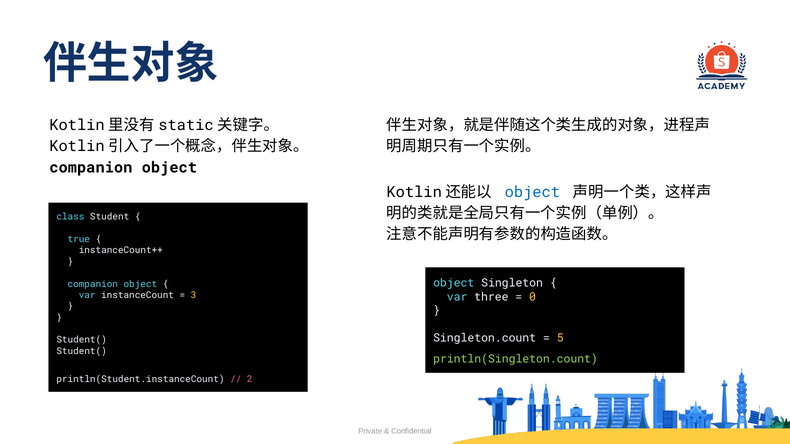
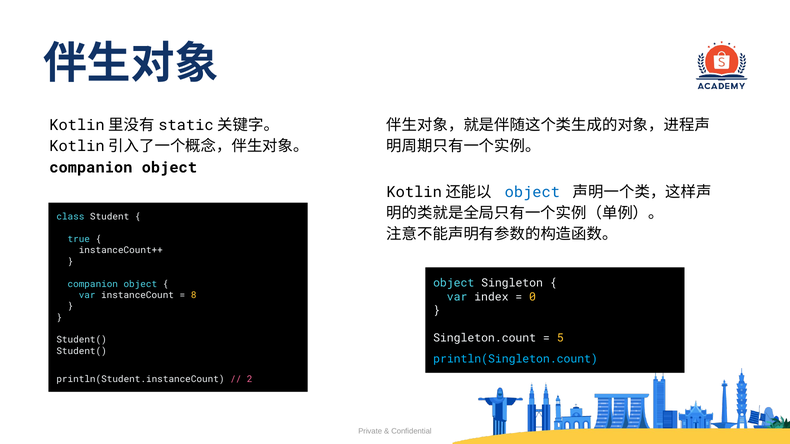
3: 3 -> 8 (194, 295)
three: three -> index (491, 297)
println(Singleton.count colour: light green -> light blue (516, 359)
